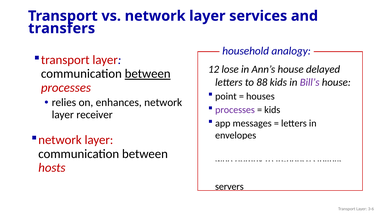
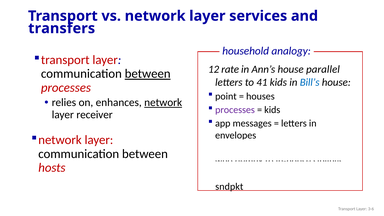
lose: lose -> rate (230, 69)
delayed: delayed -> parallel (323, 69)
88: 88 -> 41 (262, 82)
Bill’s colour: purple -> blue (310, 82)
network underline: none -> present (163, 103)
servers: servers -> sndpkt (229, 187)
